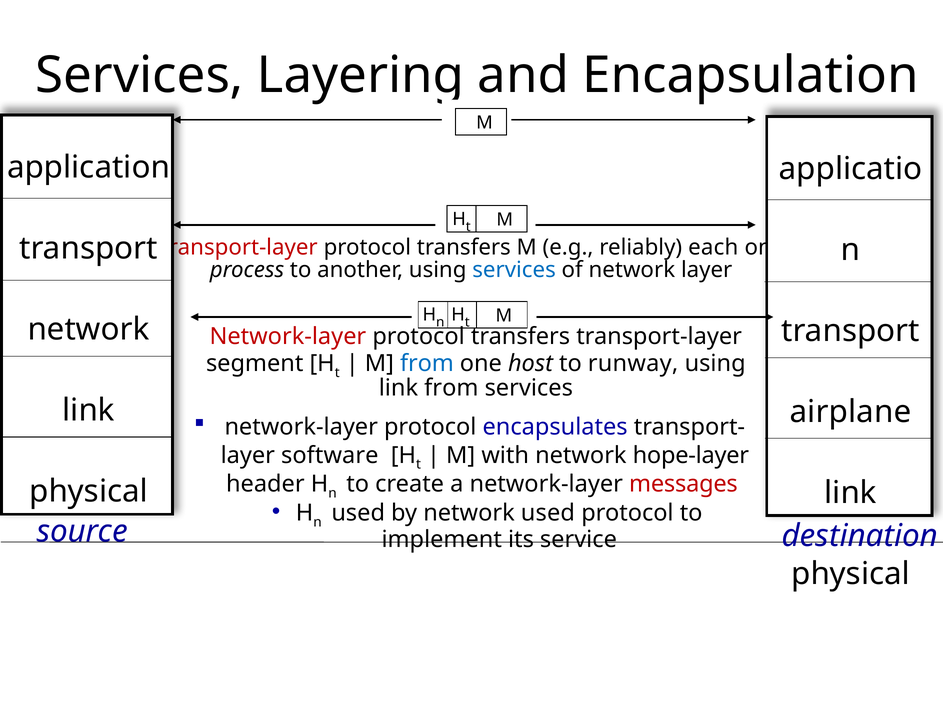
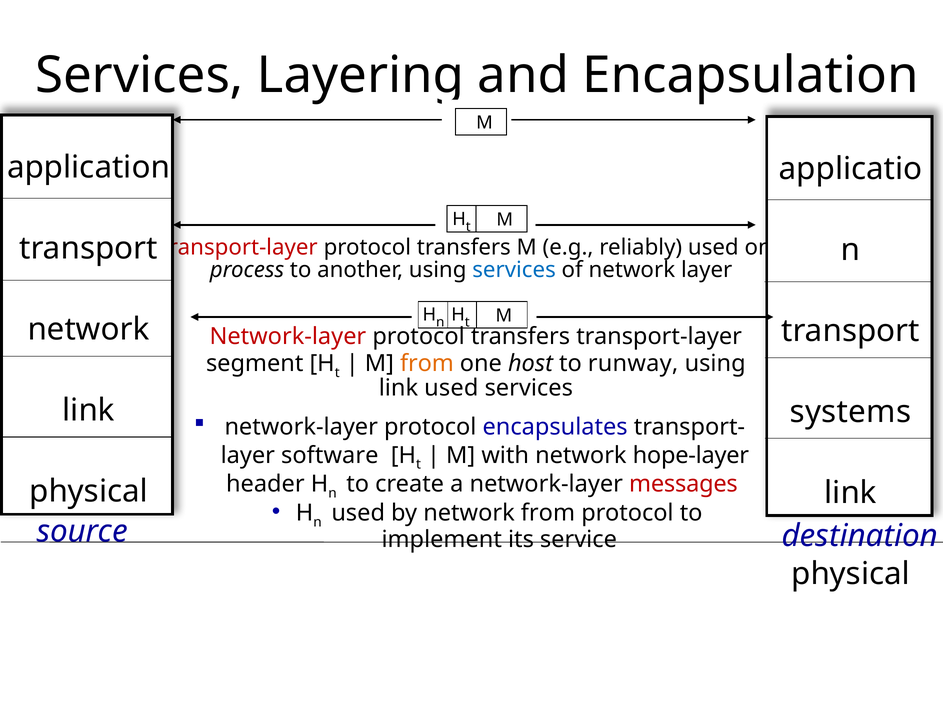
reliably each: each -> used (713, 247)
from colour: blue -> orange (427, 363)
link from: from -> used (451, 388)
airplane: airplane -> systems (850, 412)
network used: used -> from (548, 513)
